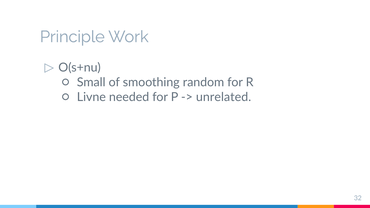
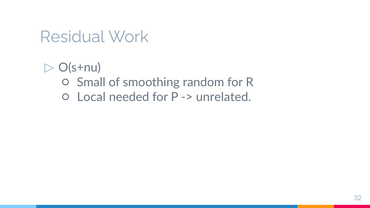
Principle: Principle -> Residual (72, 37)
Livne: Livne -> Local (91, 97)
